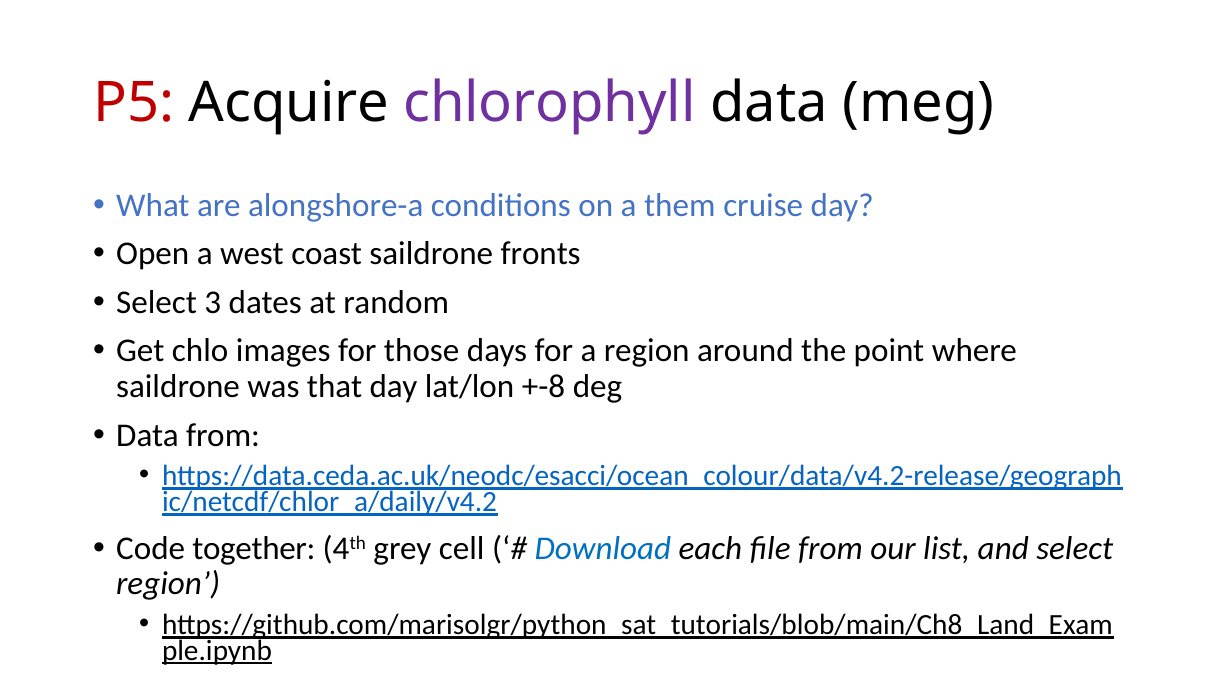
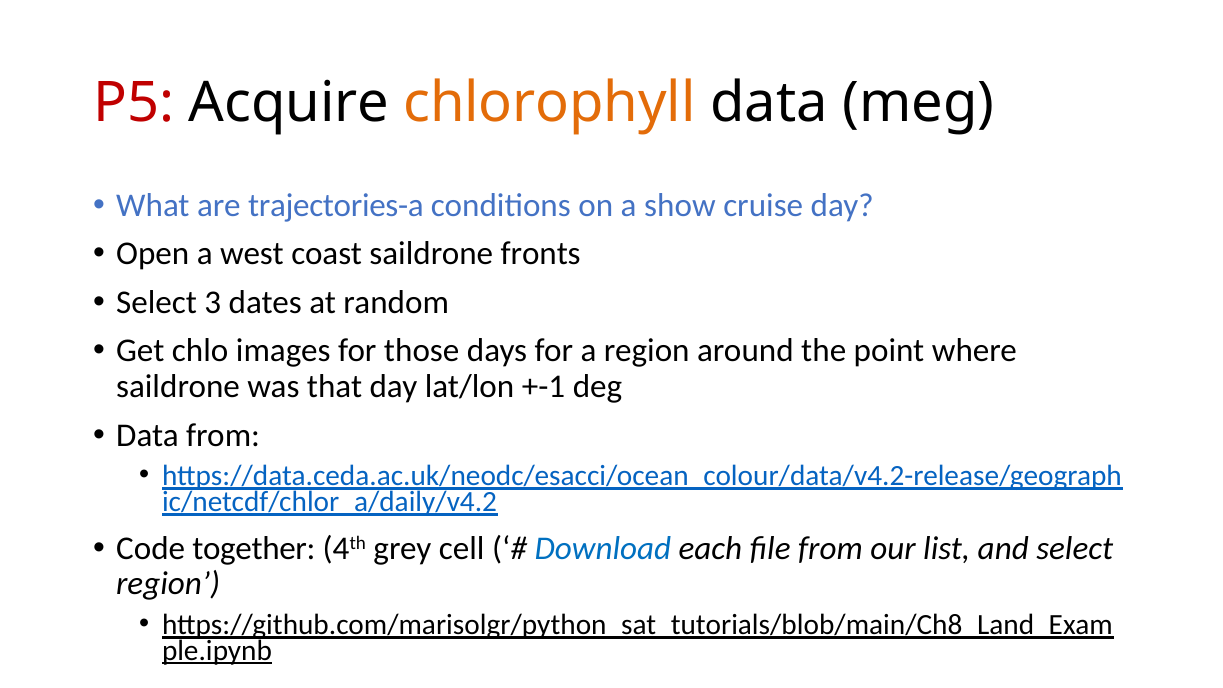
chlorophyll colour: purple -> orange (550, 103)
alongshore-a: alongshore-a -> trajectories-a (336, 205)
them: them -> show (680, 205)
+-8: +-8 -> +-1 (544, 387)
